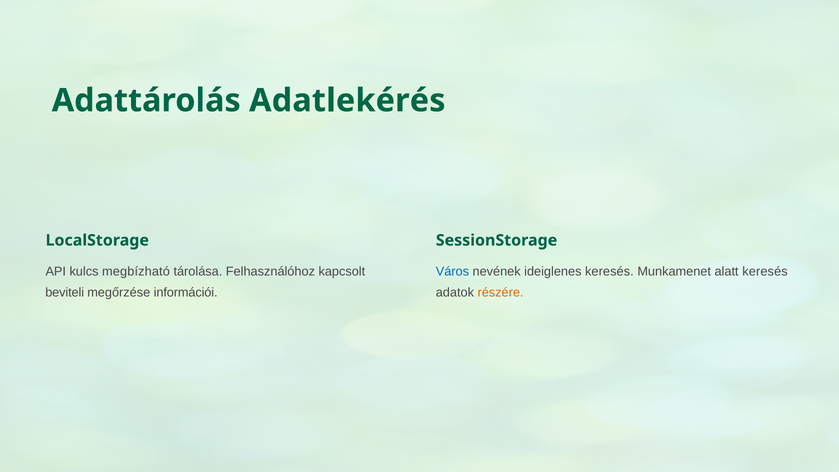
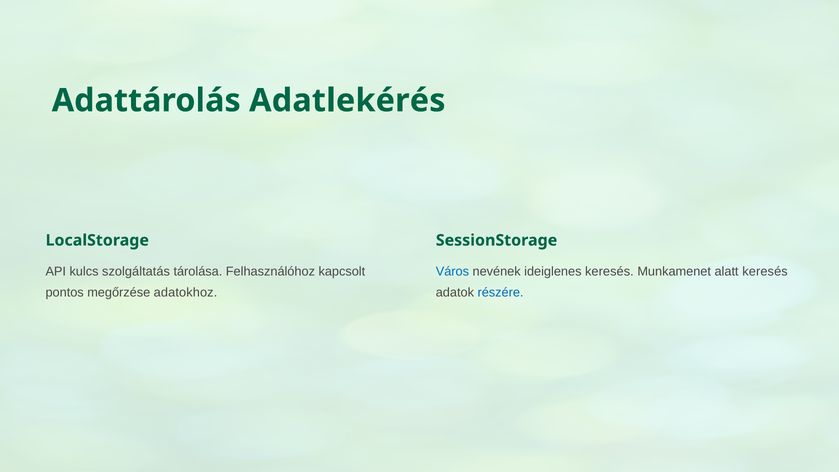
megbízható: megbízható -> szolgáltatás (136, 272)
beviteli: beviteli -> pontos (65, 292)
információi: információi -> adatokhoz (186, 292)
részére colour: orange -> blue (501, 292)
